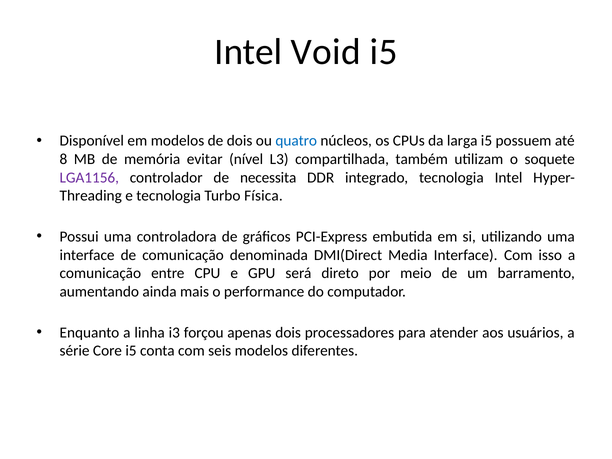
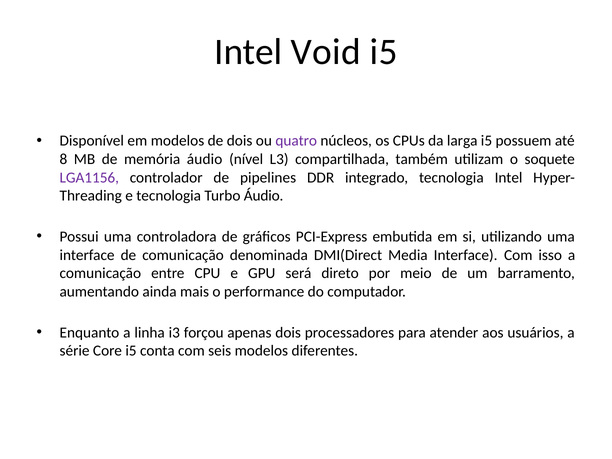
quatro colour: blue -> purple (296, 141)
memória evitar: evitar -> áudio (205, 159)
necessita: necessita -> pipelines (268, 177)
Turbo Física: Física -> Áudio (264, 196)
